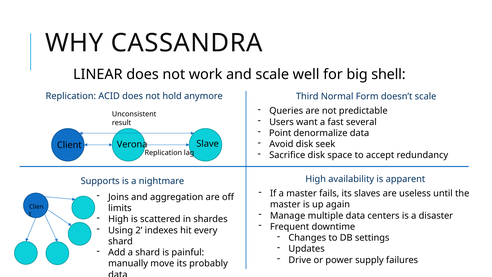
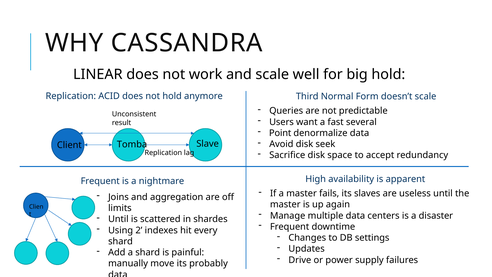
big shell: shell -> hold (388, 74)
Verona: Verona -> Tomba (132, 144)
Supports: Supports -> Frequent (100, 181)
High: High -> Until (118, 219)
